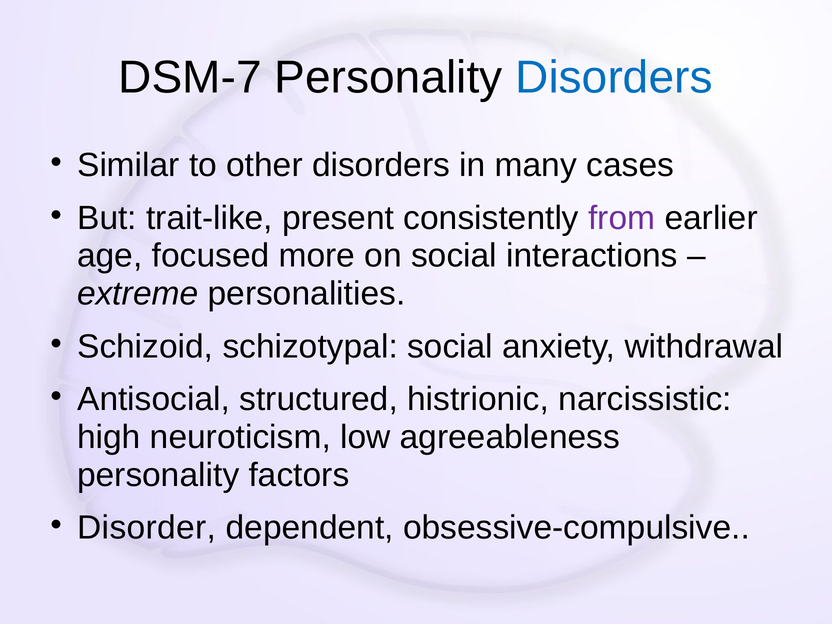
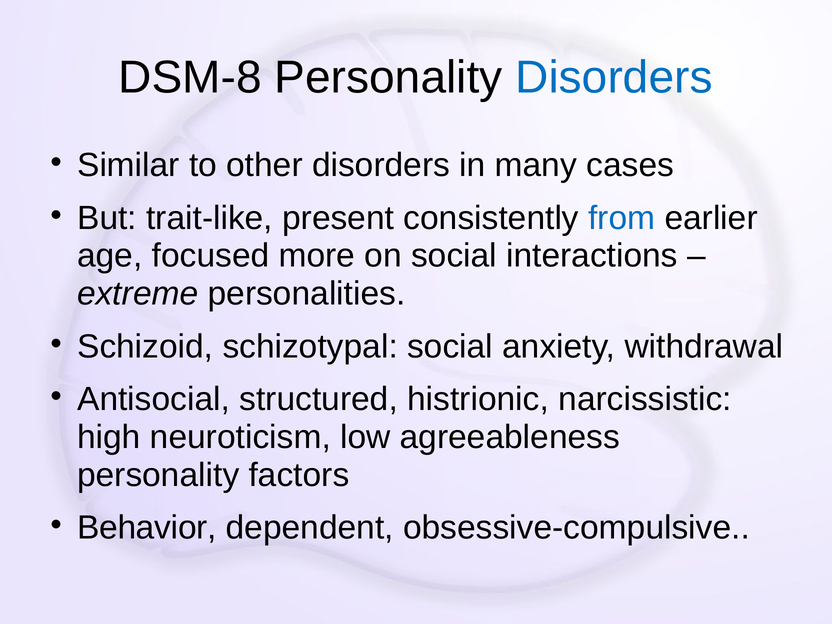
DSM-7: DSM-7 -> DSM-8 (190, 77)
from colour: purple -> blue (622, 218)
Disorder: Disorder -> Behavior (147, 528)
